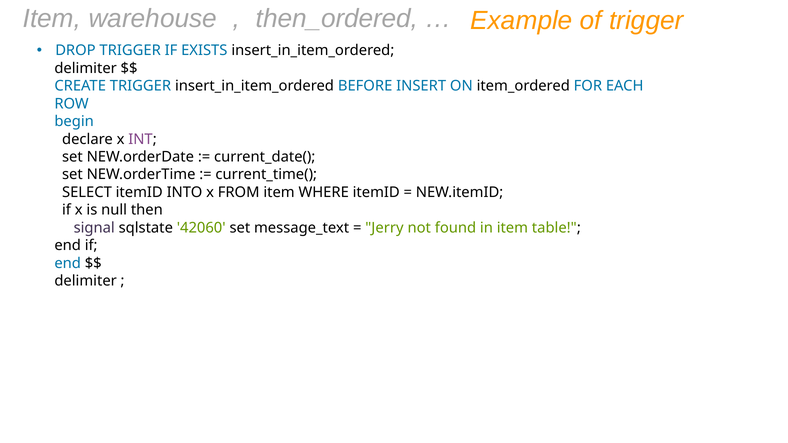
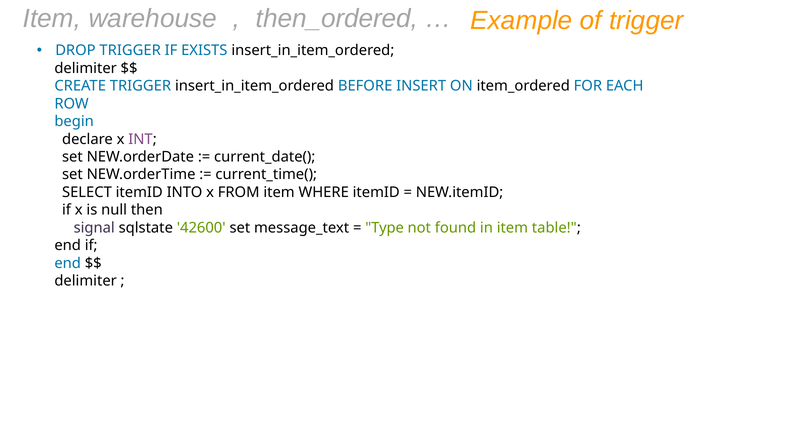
42060: 42060 -> 42600 (201, 228)
Jerry: Jerry -> Type (385, 228)
